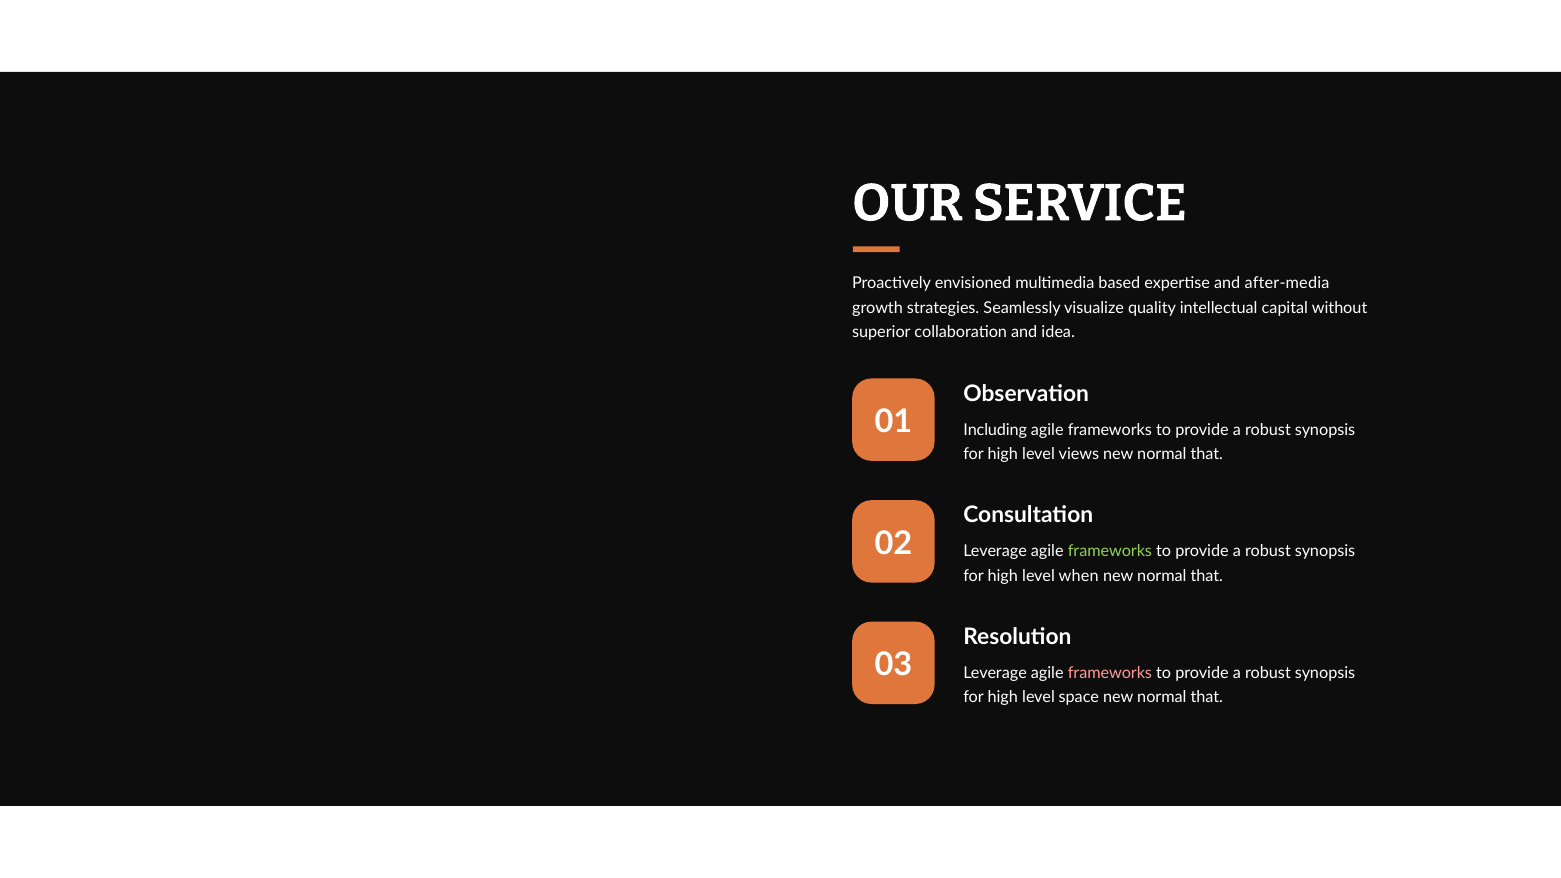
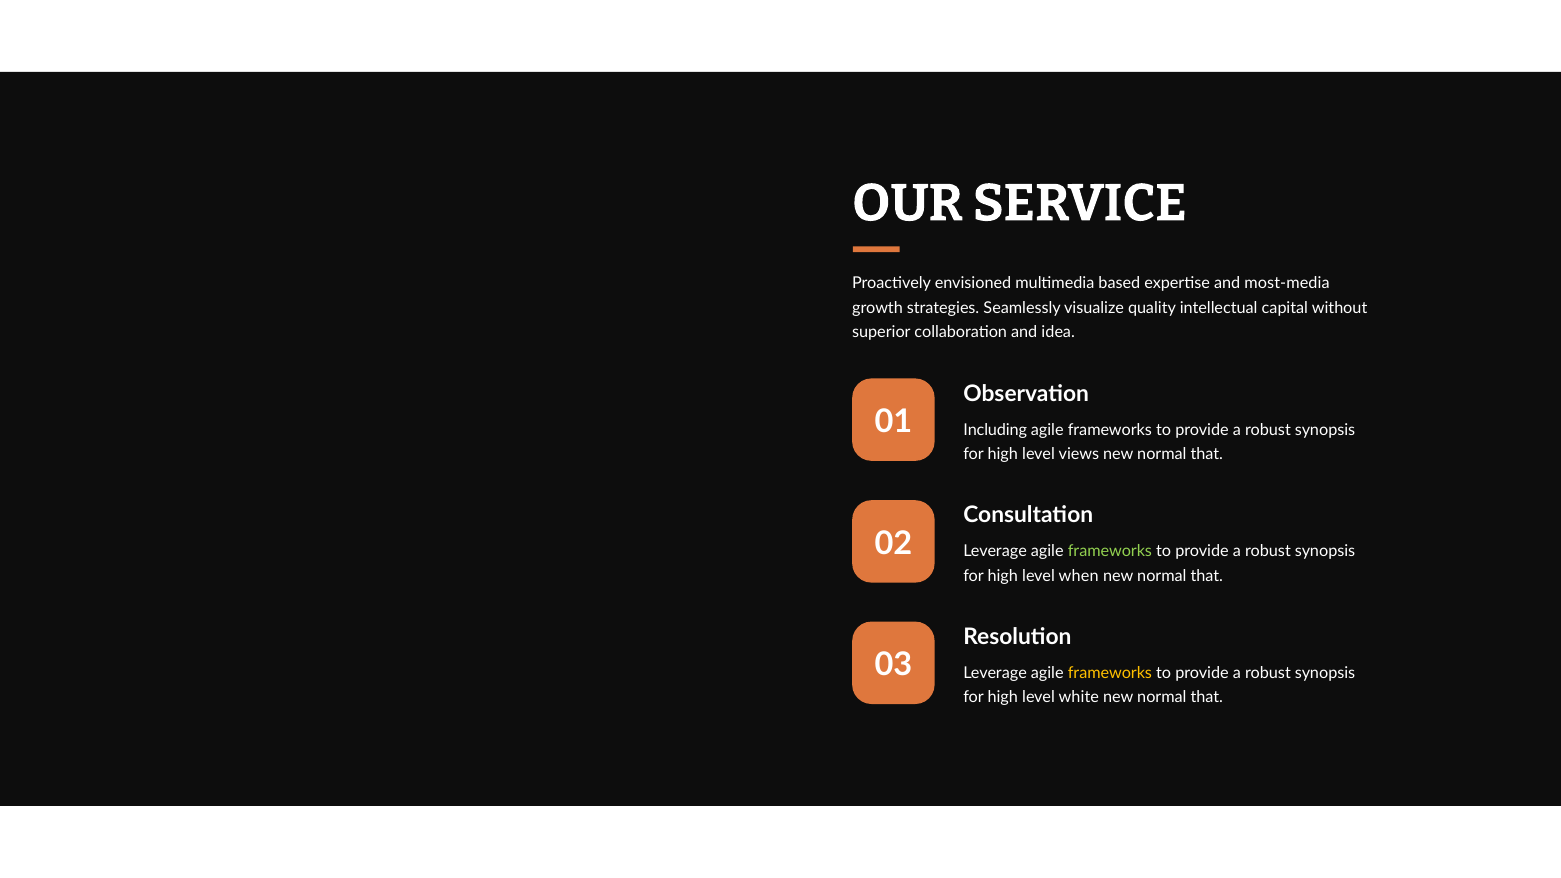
after-media: after-media -> most-media (1287, 283)
frameworks colour: pink -> yellow (1110, 673)
space: space -> white (1079, 698)
